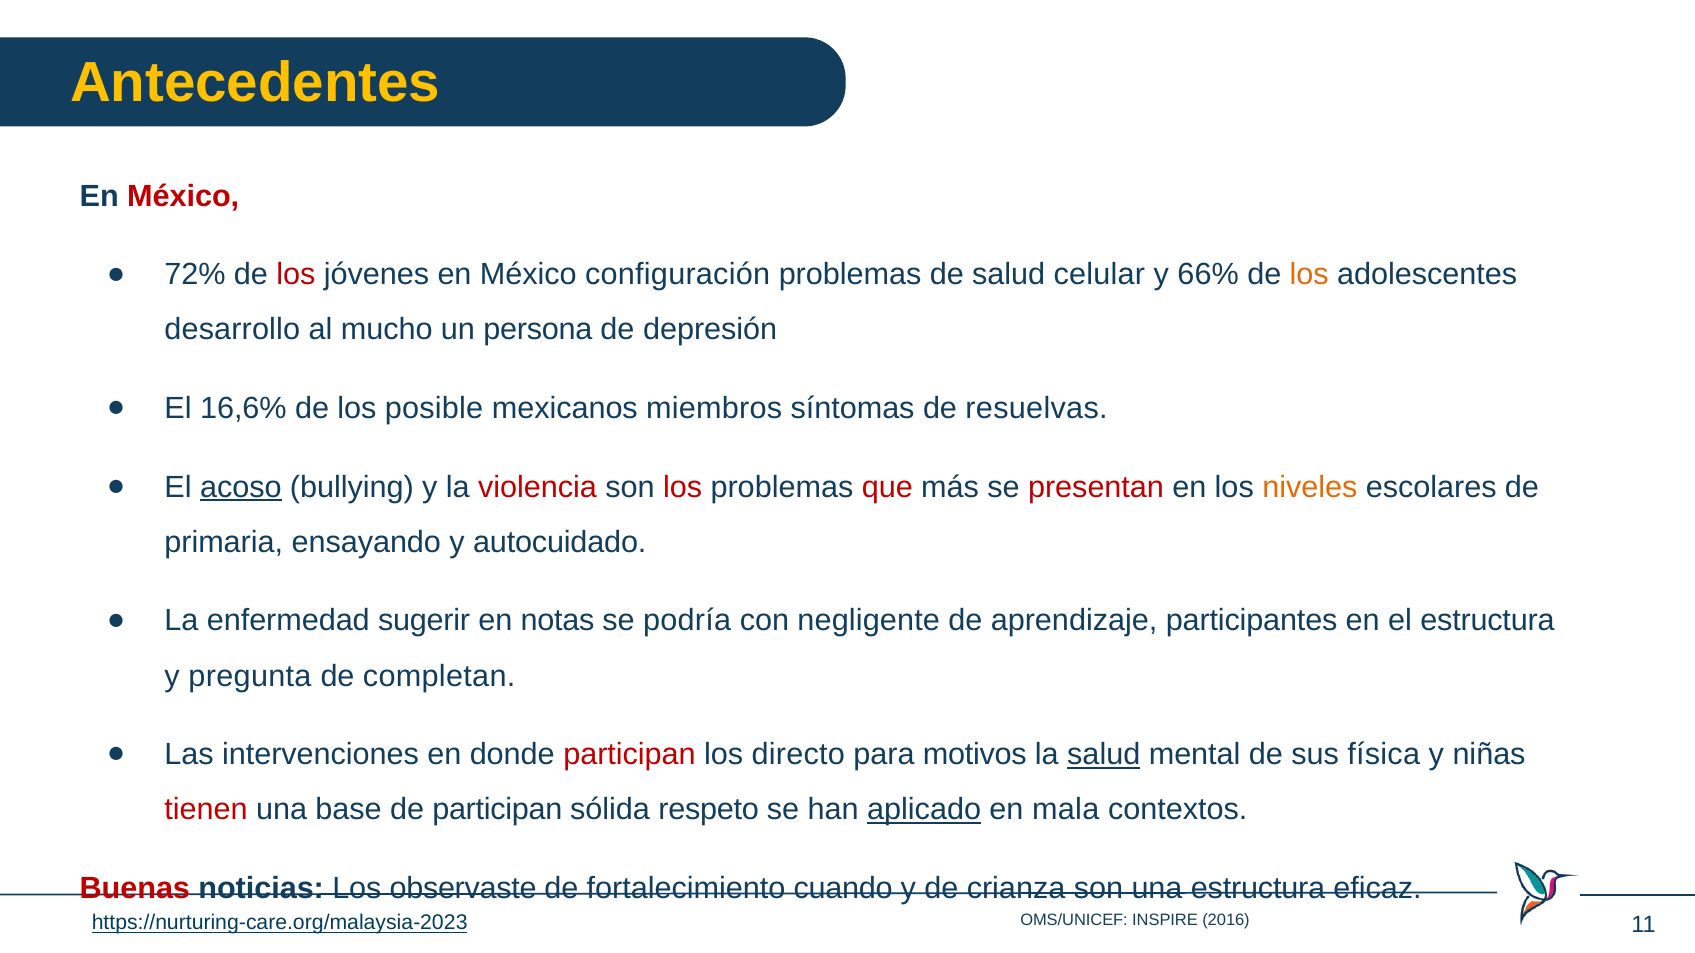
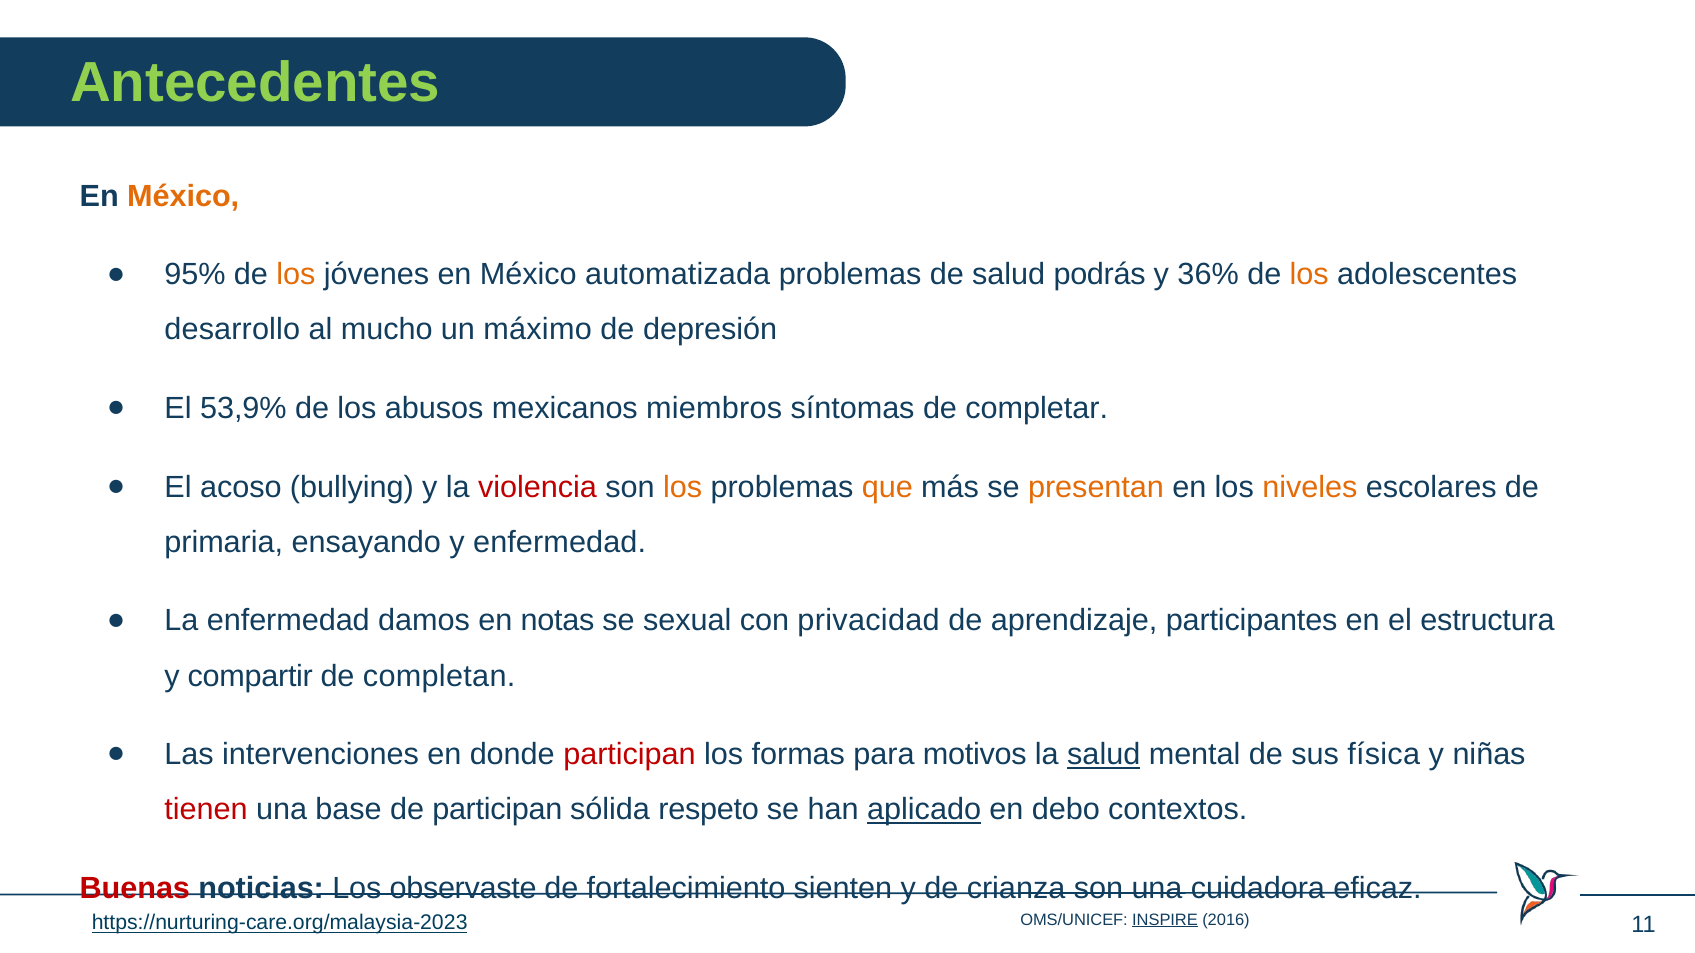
Antecedentes colour: yellow -> light green (255, 83)
México colour: red -> orange (183, 196)
72%: 72% -> 95% (195, 275)
los colour: red -> orange (296, 275)
configuración: configuración -> automatizada (678, 275)
celular: celular -> podrás (1100, 275)
66%: 66% -> 36% (1208, 275)
persona: persona -> máximo (538, 330)
16,6%: 16,6% -> 53,9% (243, 409)
posible: posible -> abusos (434, 409)
resuelvas: resuelvas -> completar (1037, 409)
acoso underline: present -> none (241, 487)
los colour: red -> orange (683, 487)
que colour: red -> orange (887, 487)
presentan colour: red -> orange (1096, 487)
y autocuidado: autocuidado -> enfermedad (560, 542)
sugerir: sugerir -> damos (424, 621)
podría: podría -> sexual (687, 621)
negligente: negligente -> privacidad (869, 621)
pregunta: pregunta -> compartir (250, 676)
directo: directo -> formas (798, 755)
mala: mala -> debo (1066, 810)
cuando: cuando -> sienten (843, 889)
una estructura: estructura -> cuidadora (1258, 889)
INSPIRE underline: none -> present (1165, 920)
